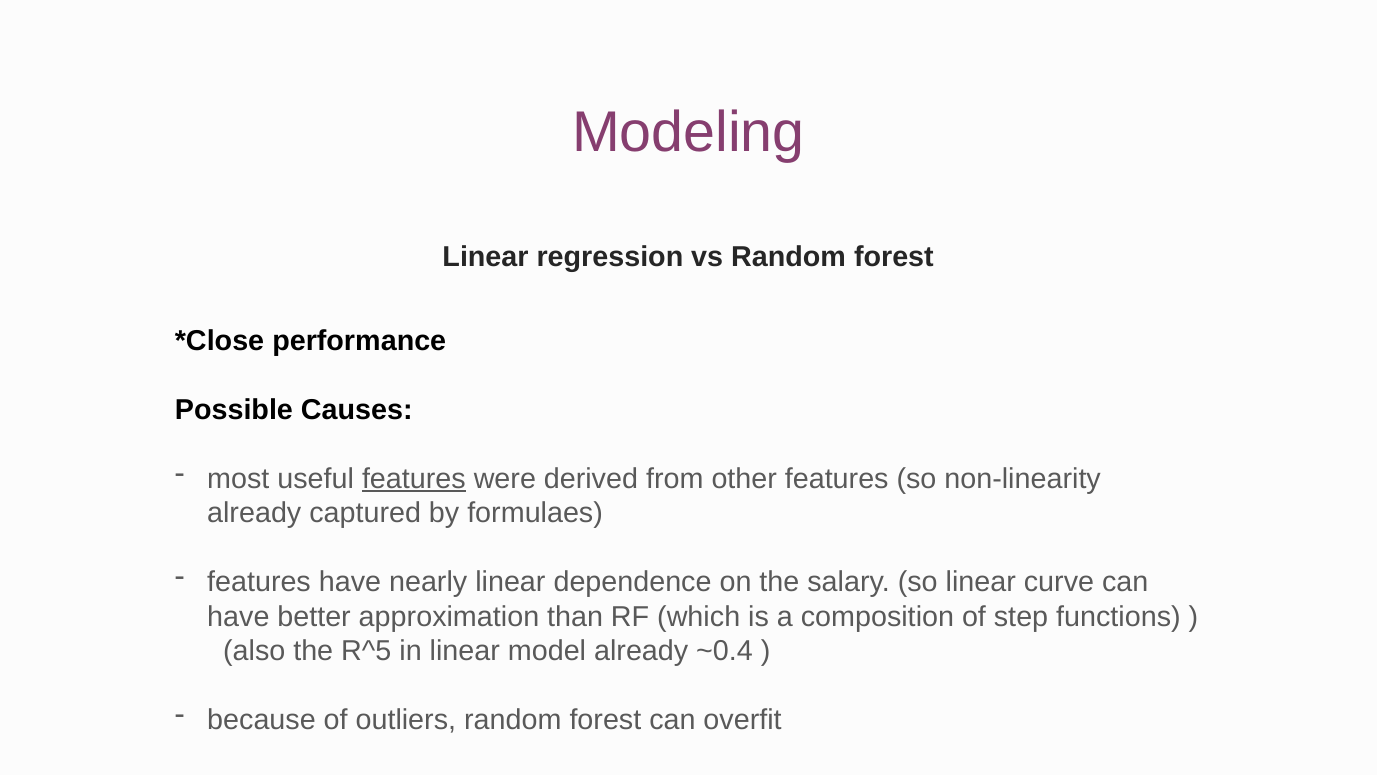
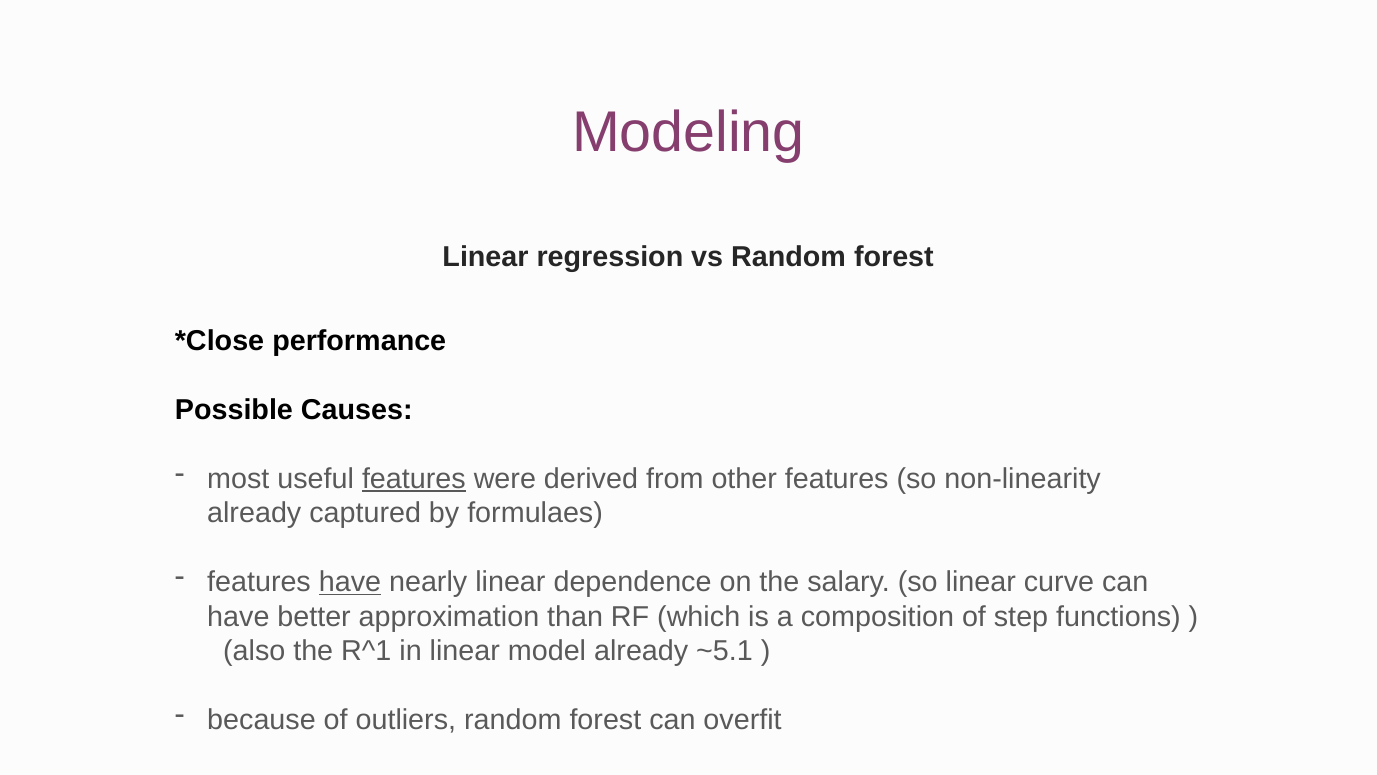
have underline: none -> present (350, 582)
R^5: R^5 -> R^1 (366, 651)
~0.4: ~0.4 -> ~5.1 (725, 651)
